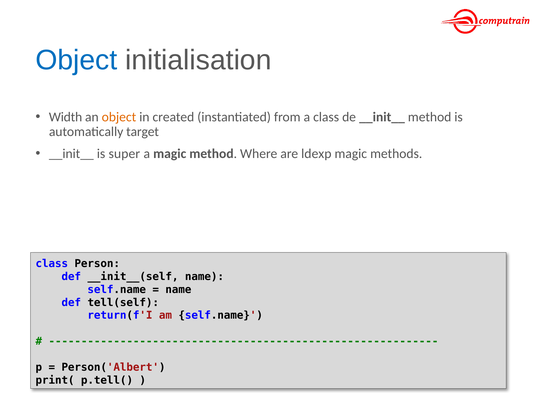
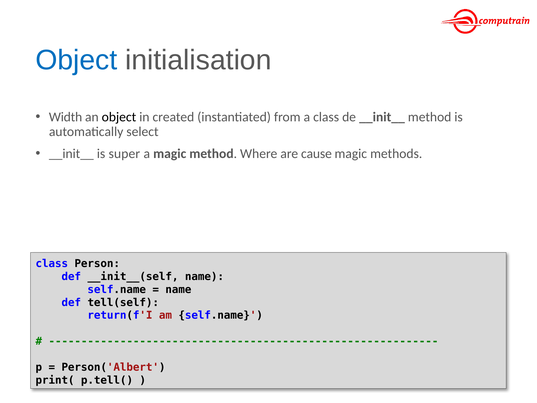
object colour: orange -> black (119, 117)
target: target -> select (142, 131)
ldexp: ldexp -> cause (316, 154)
